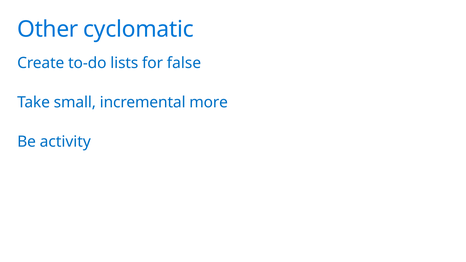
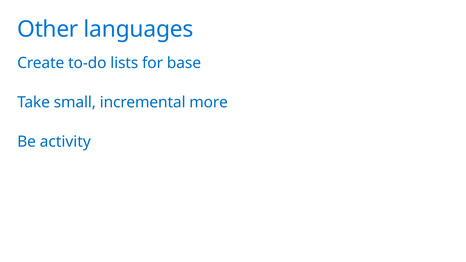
cyclomatic: cyclomatic -> languages (139, 29)
false: false -> base (184, 63)
